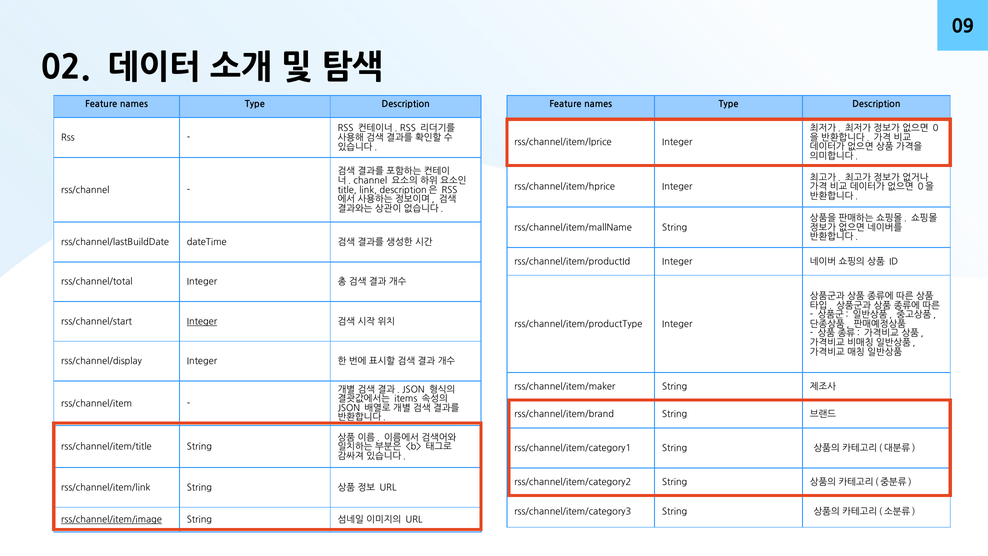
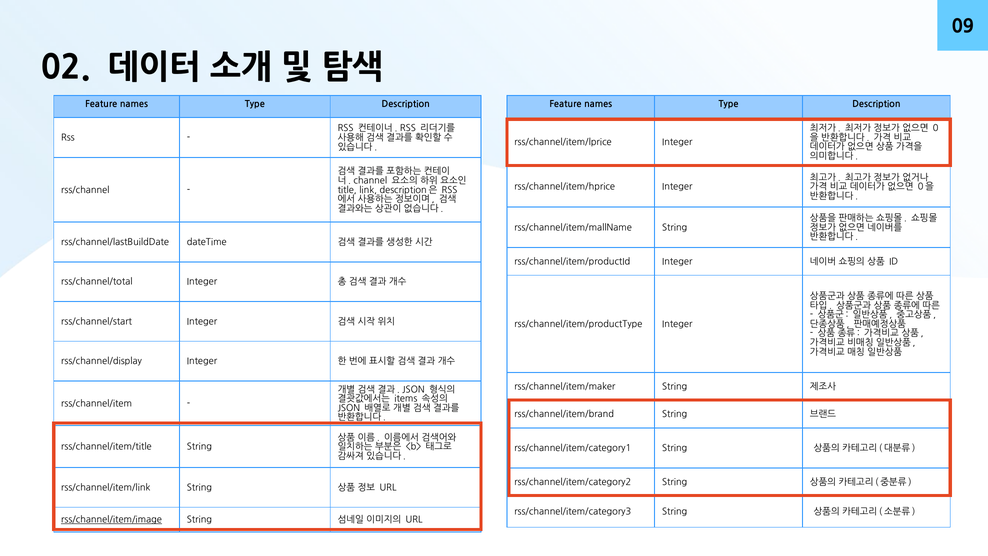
Integer underline: present -> none (202, 321)
